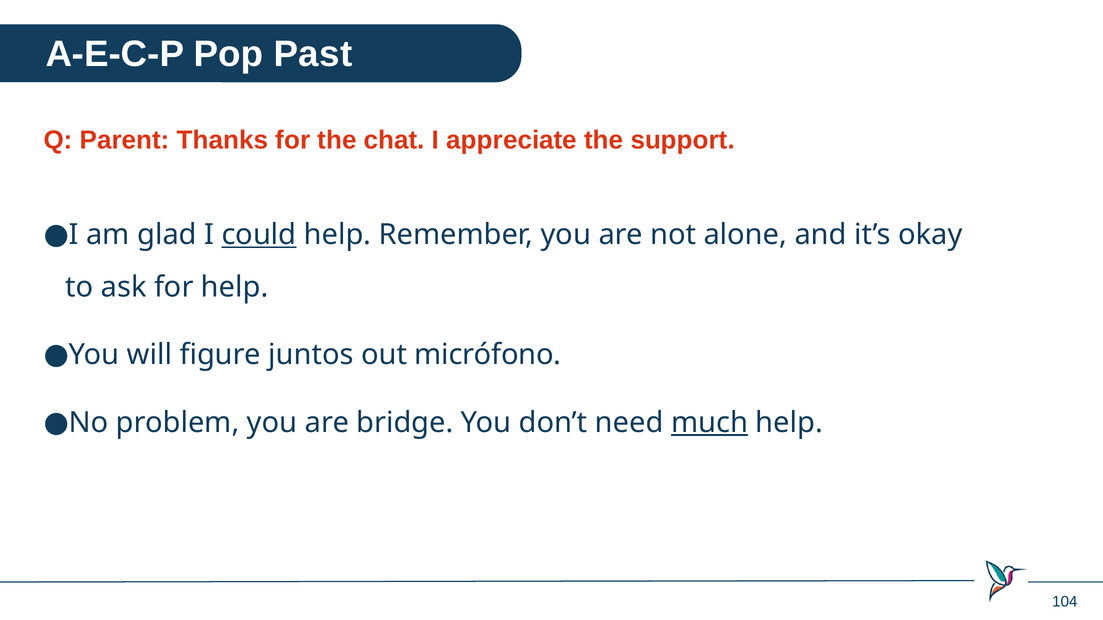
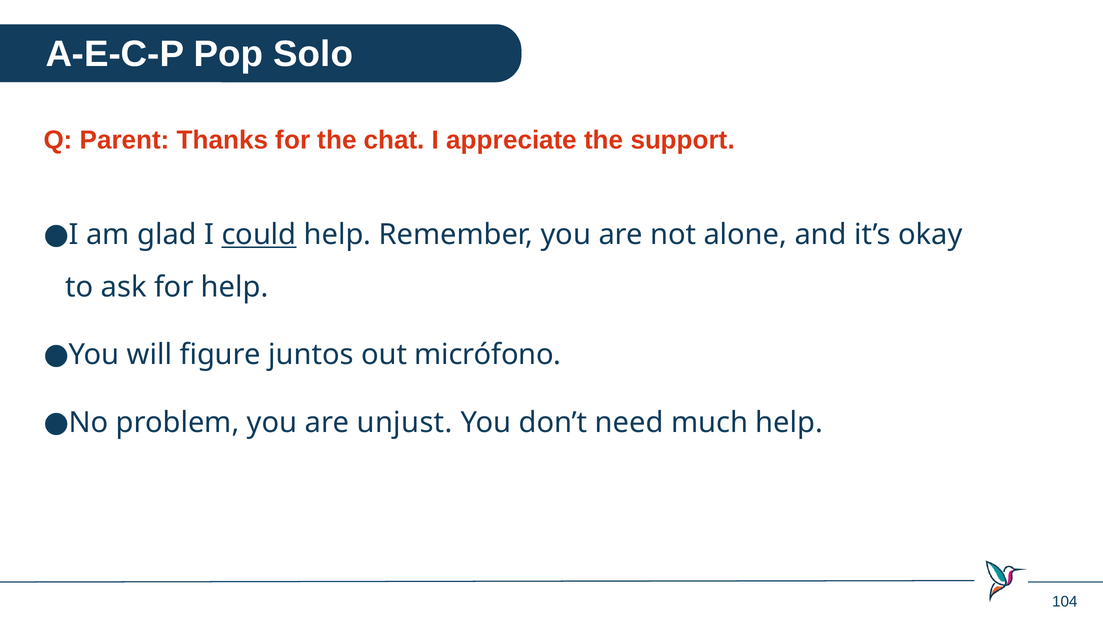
Past: Past -> Solo (313, 54)
bridge: bridge -> unjust (405, 423)
much underline: present -> none (710, 423)
